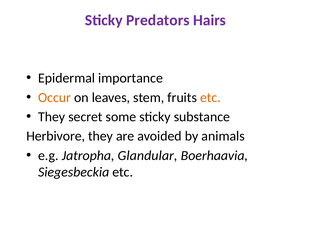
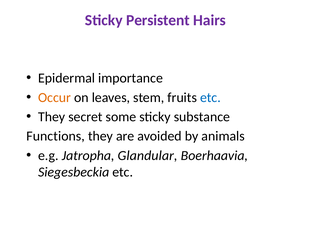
Predators: Predators -> Persistent (158, 20)
etc colour: orange -> blue (210, 98)
Herbivore: Herbivore -> Functions (56, 136)
